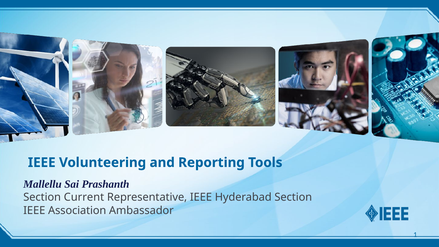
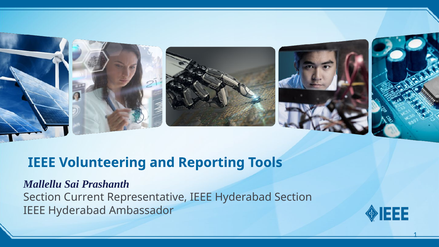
Association: Association -> Hyderabad (77, 210)
